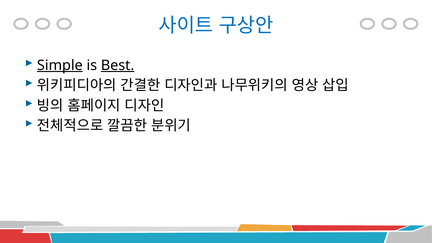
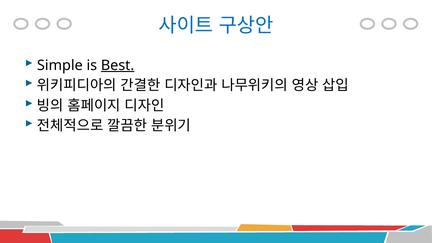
Simple underline: present -> none (60, 65)
